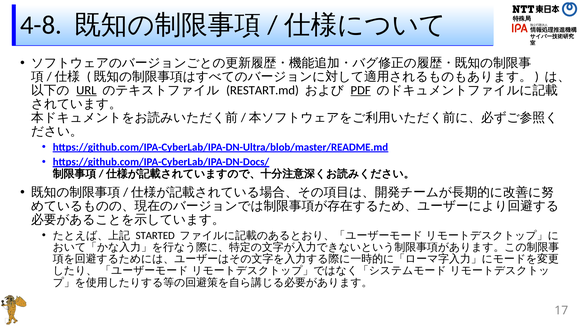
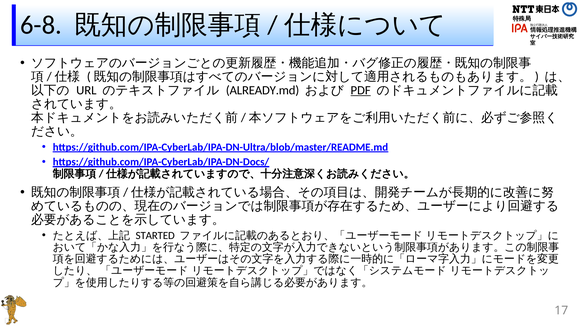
4-8: 4-8 -> 6-8 (41, 25)
URL underline: present -> none (86, 90)
RESTART.md: RESTART.md -> ALREADY.md (263, 90)
